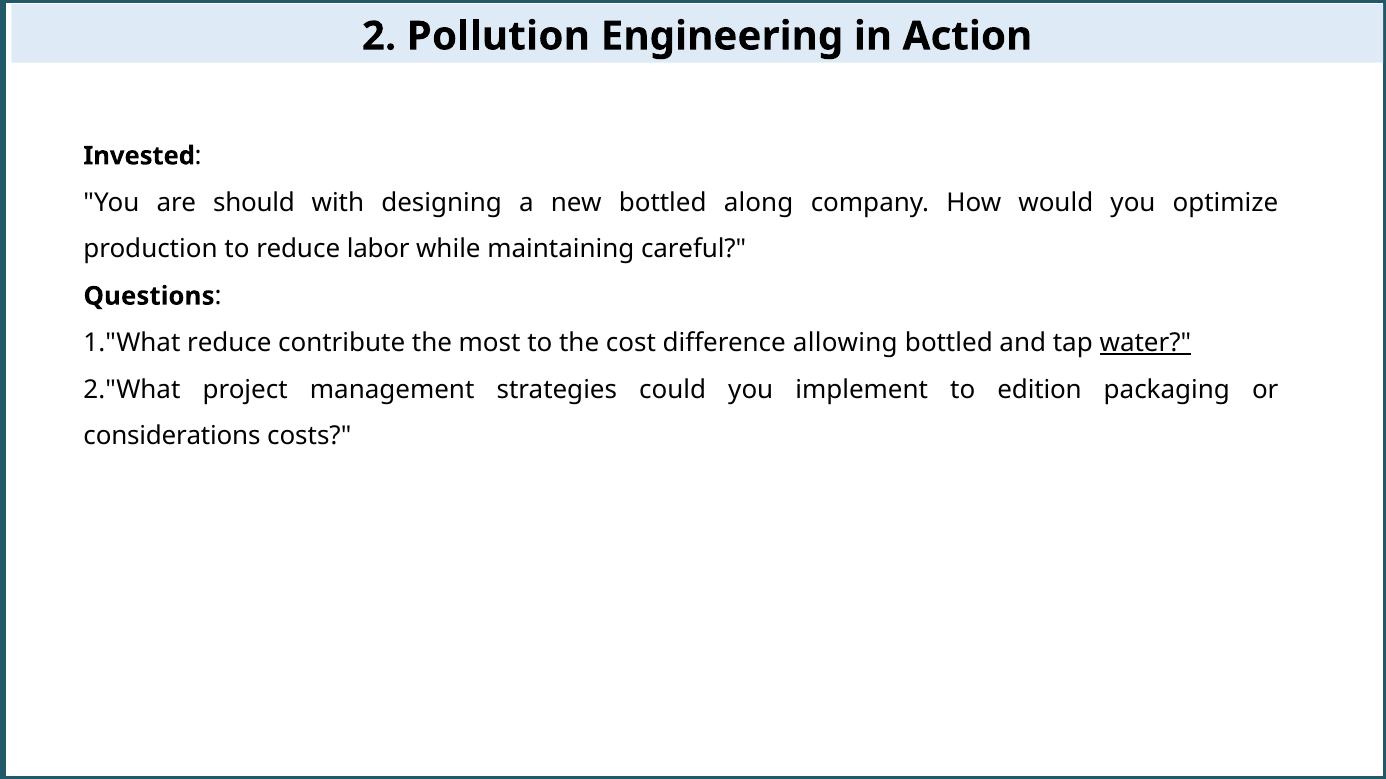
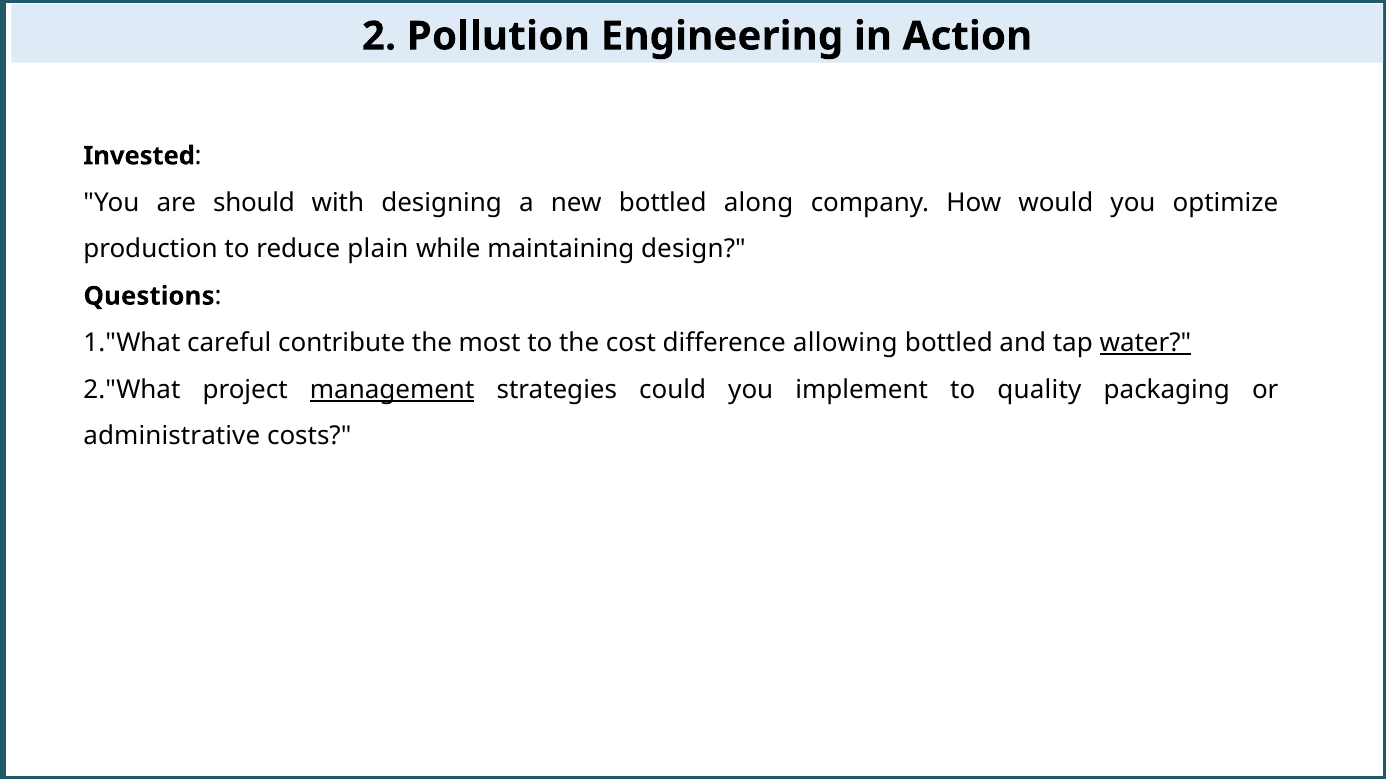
labor: labor -> plain (378, 250)
careful: careful -> design (693, 250)
reduce: reduce -> careful (229, 343)
management underline: none -> present (392, 390)
edition: edition -> quality (1039, 390)
considerations: considerations -> administrative (172, 437)
